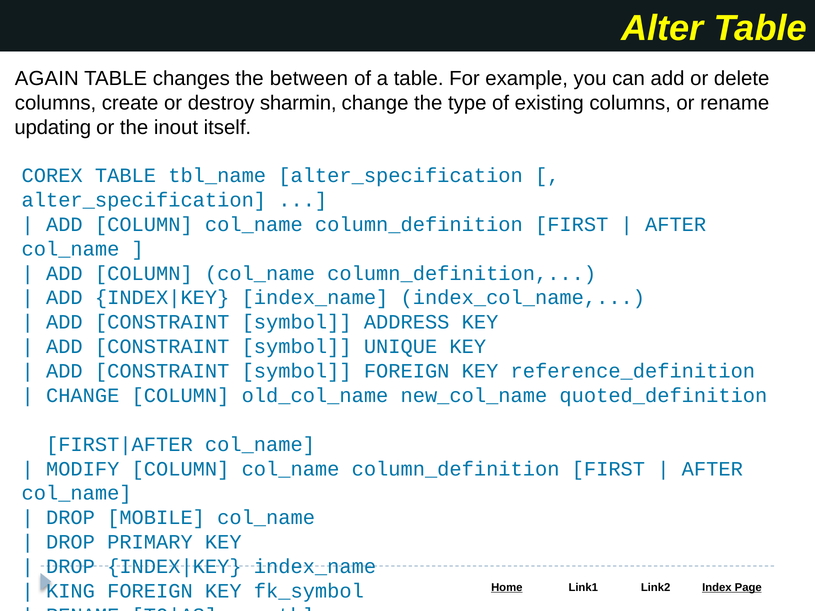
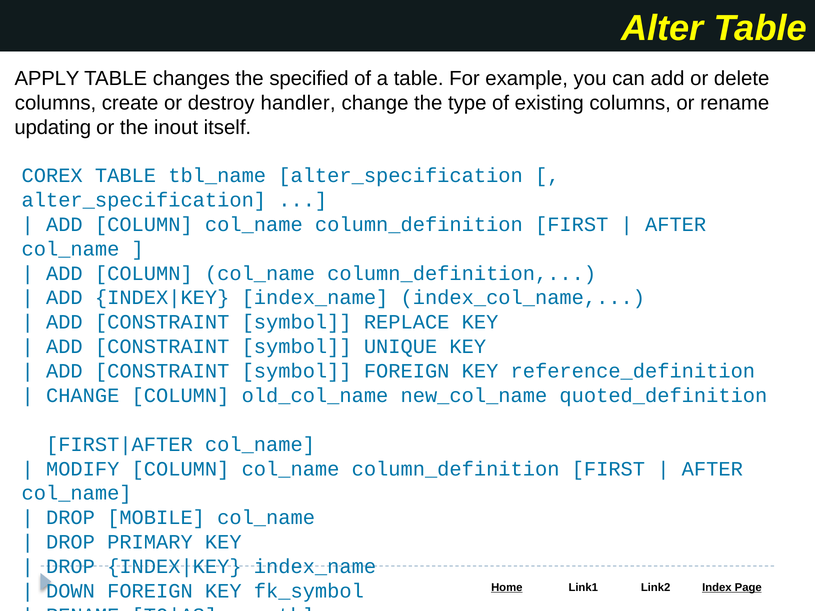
AGAIN: AGAIN -> APPLY (47, 79)
between: between -> specified (309, 79)
sharmin: sharmin -> handler (298, 103)
ADDRESS: ADDRESS -> REPLACE (407, 322)
KING: KING -> DOWN (70, 591)
